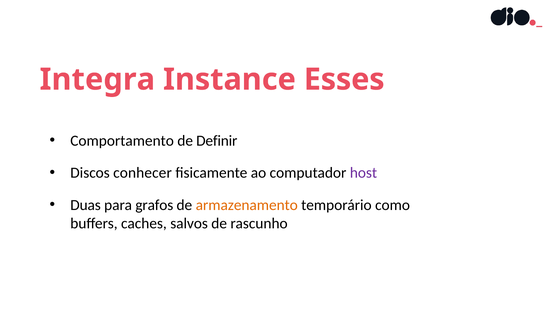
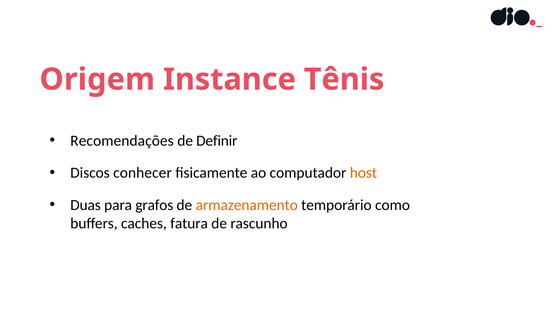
Integra: Integra -> Origem (97, 79)
Esses: Esses -> Tênis (344, 79)
Comportamento: Comportamento -> Recomendações (122, 140)
host colour: purple -> orange (363, 173)
salvos: salvos -> fatura (189, 223)
